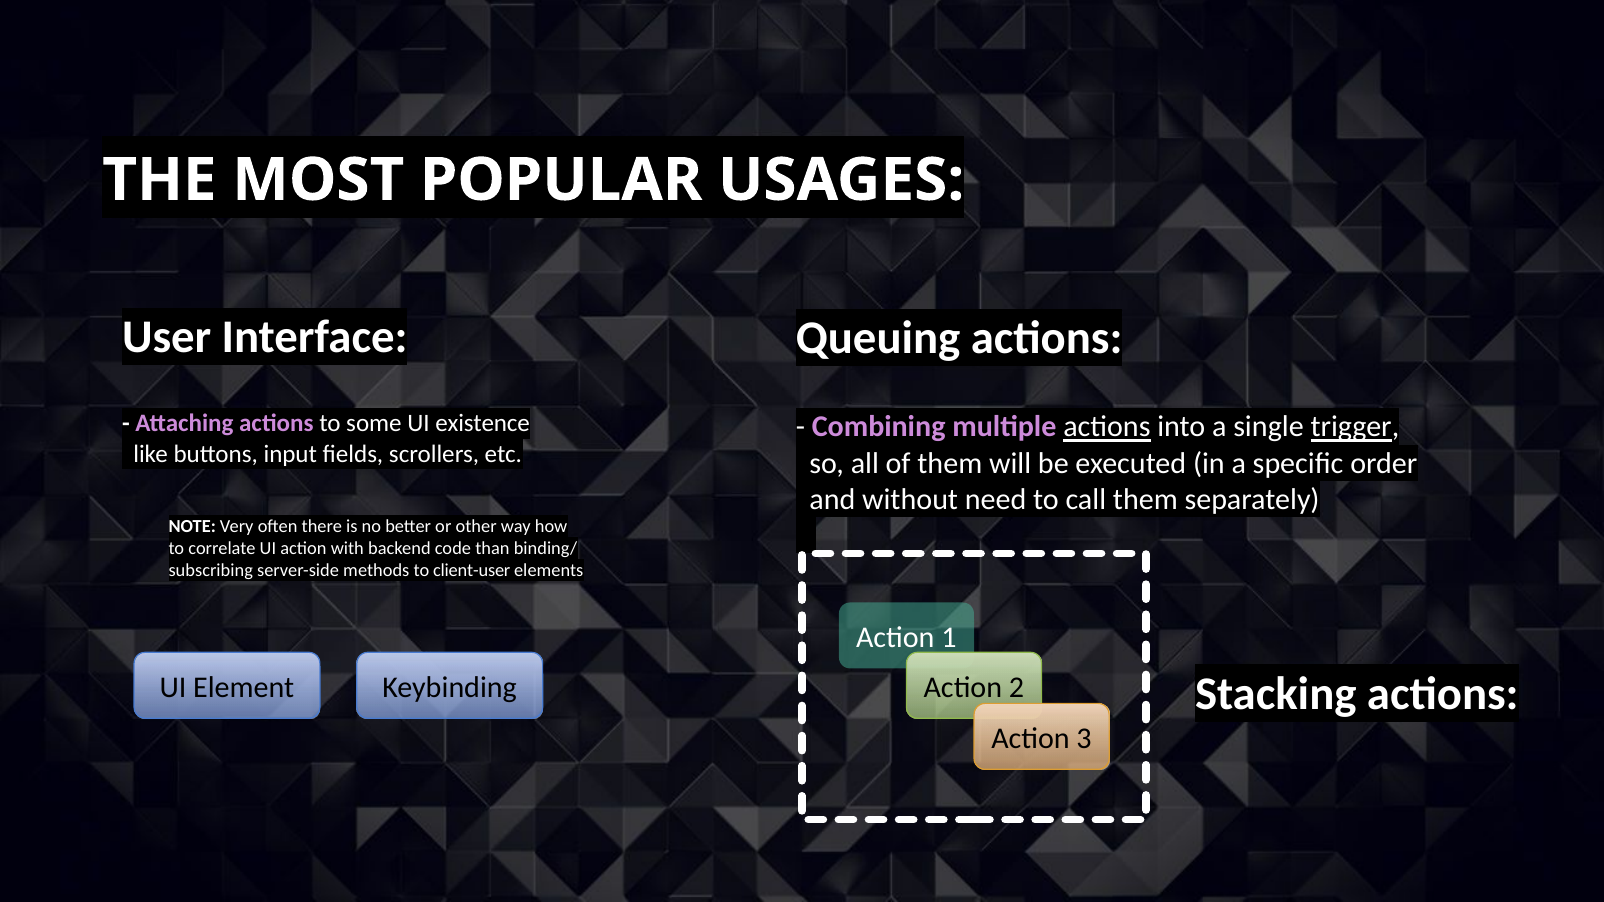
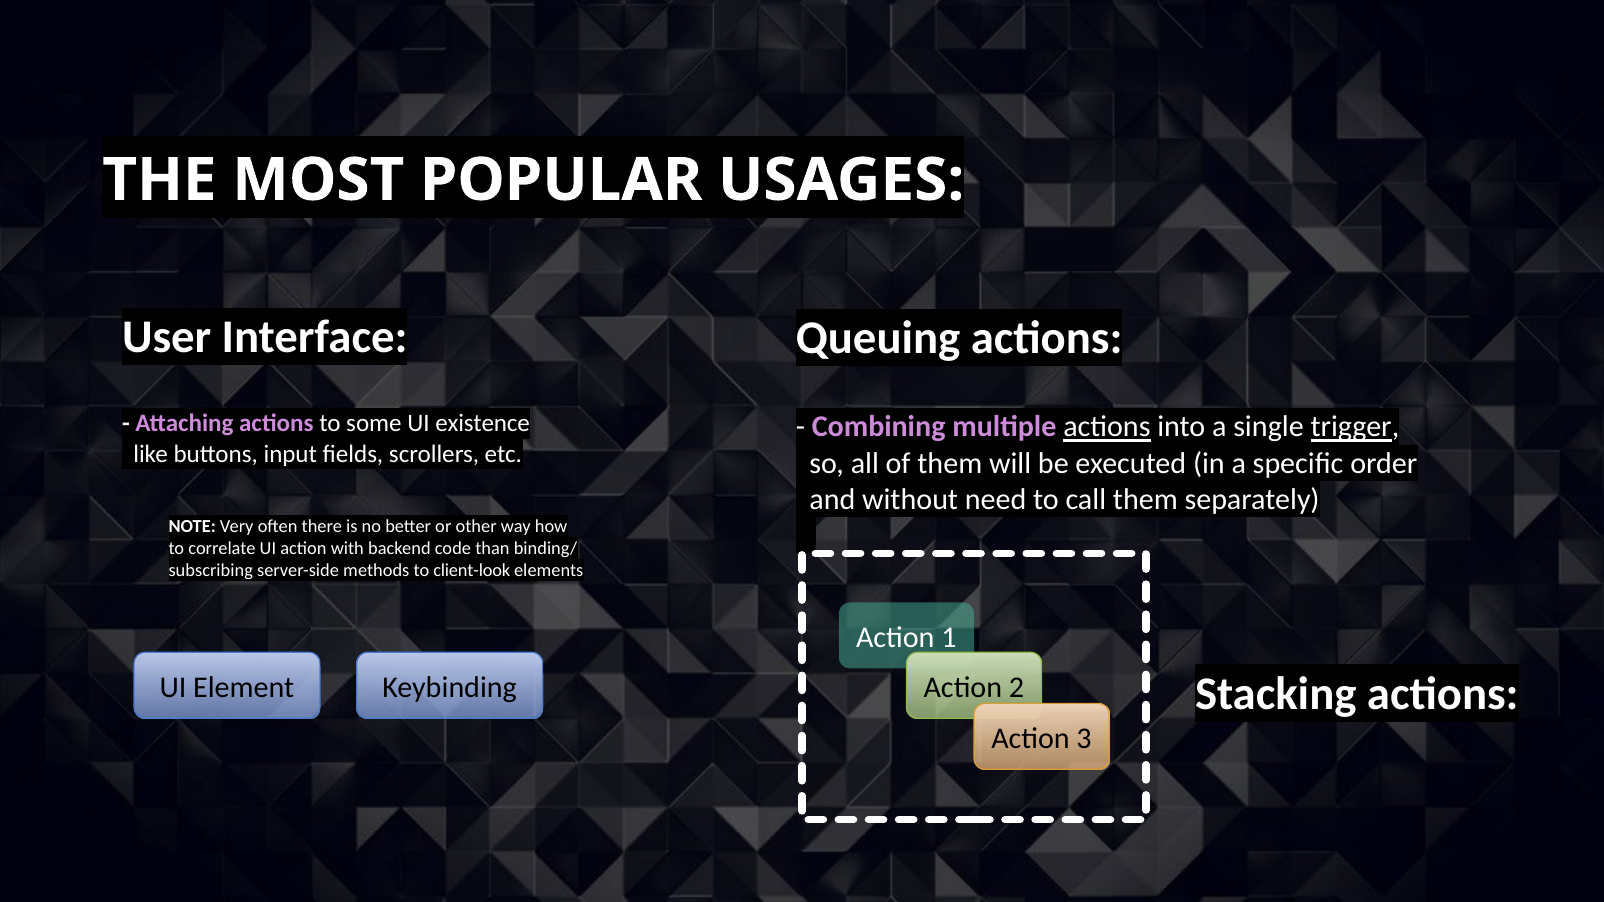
client-user: client-user -> client-look (472, 570)
